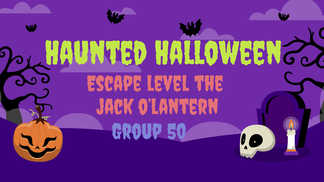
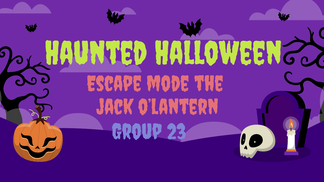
level: level -> mode (168, 84)
50: 50 -> 23 (177, 132)
